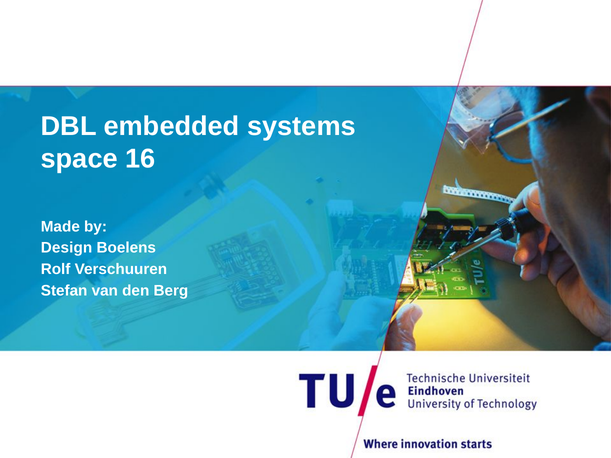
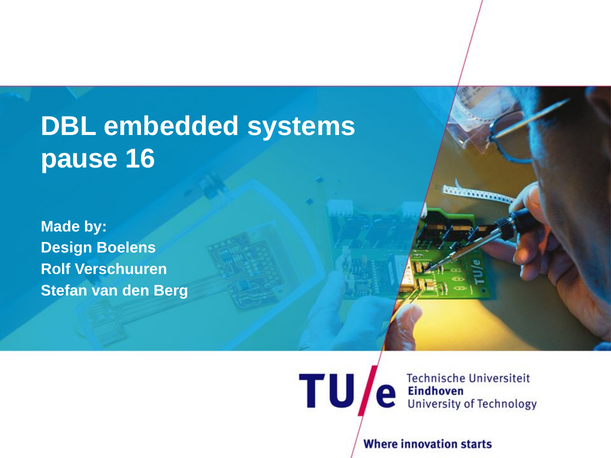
space: space -> pause (79, 159)
